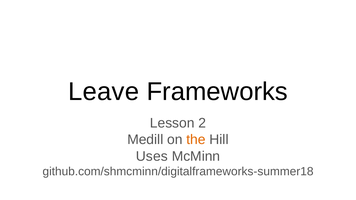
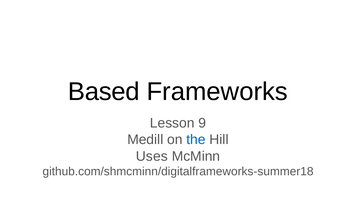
Leave: Leave -> Based (104, 92)
2: 2 -> 9 (202, 123)
the colour: orange -> blue (196, 140)
